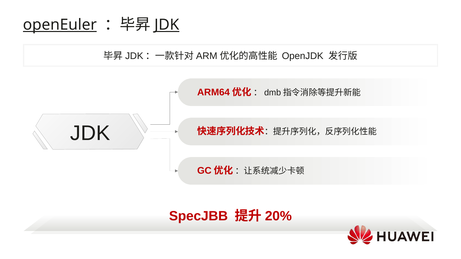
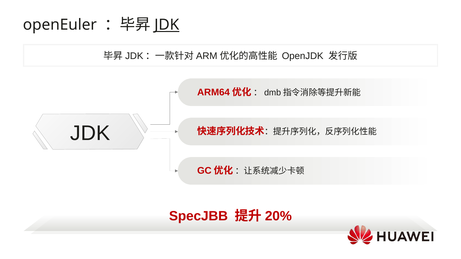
openEuler underline: present -> none (60, 25)
